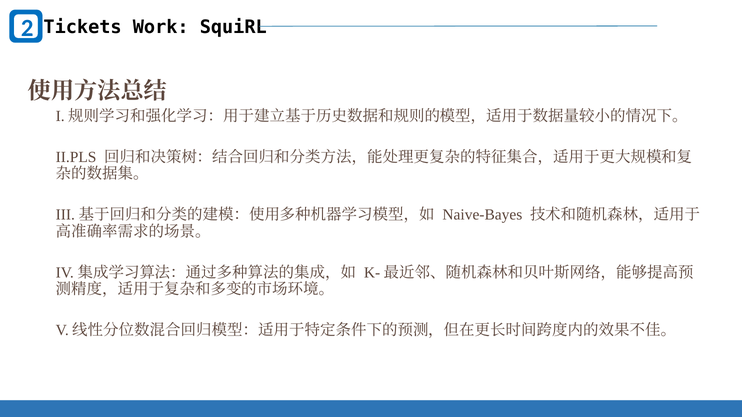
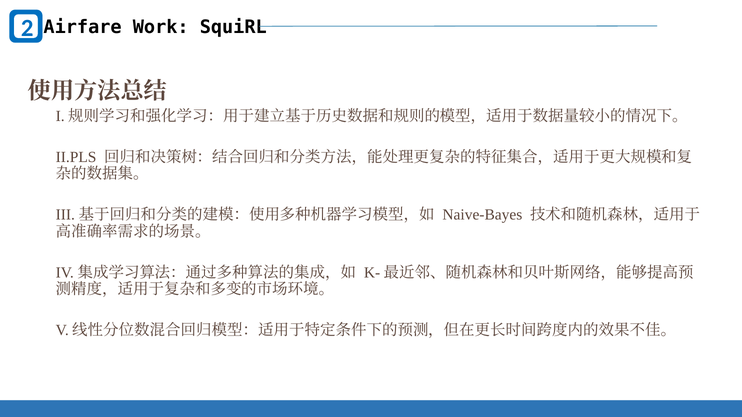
Tickets: Tickets -> Airfare (83, 27)
